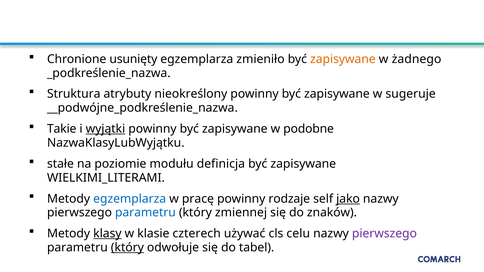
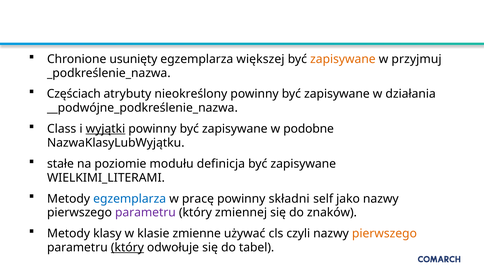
zmieniło: zmieniło -> większej (260, 59)
żadnego: żadnego -> przyjmuj (417, 59)
Struktura: Struktura -> Częściach (74, 94)
sugeruje: sugeruje -> działania (411, 94)
Takie: Takie -> Class (62, 129)
rodzaje: rodzaje -> składni (289, 199)
jako underline: present -> none (348, 199)
parametru colour: blue -> purple (145, 213)
klasy underline: present -> none (107, 234)
czterech: czterech -> zmienne (197, 234)
celu: celu -> czyli (298, 234)
pierwszego colour: purple -> orange (384, 234)
